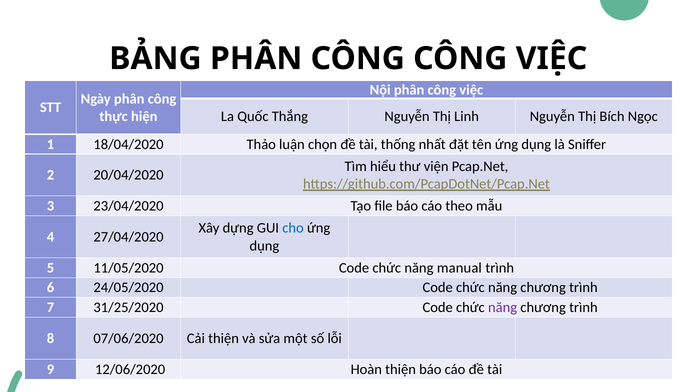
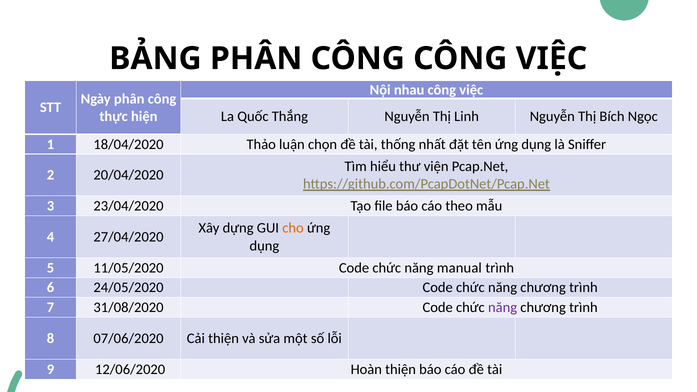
Nội phân: phân -> nhau (409, 90)
cho colour: blue -> orange (293, 228)
31/25/2020: 31/25/2020 -> 31/08/2020 (128, 308)
